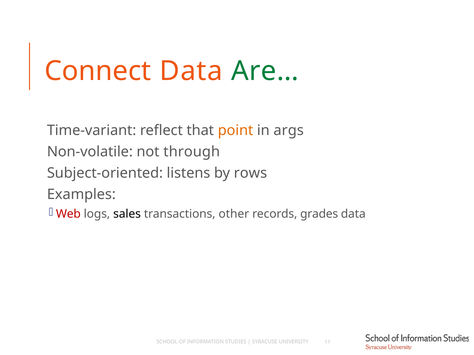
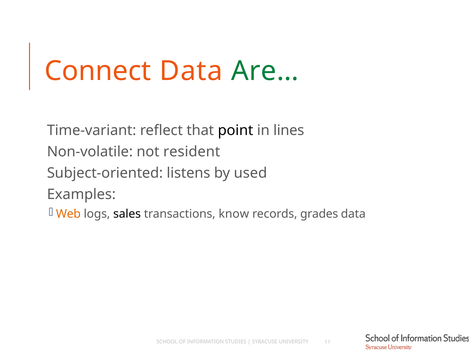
point colour: orange -> black (235, 131)
args: args -> lines (289, 131)
through: through -> resident (192, 152)
rows: rows -> used (250, 173)
Web colour: red -> orange (68, 214)
other: other -> know (234, 214)
